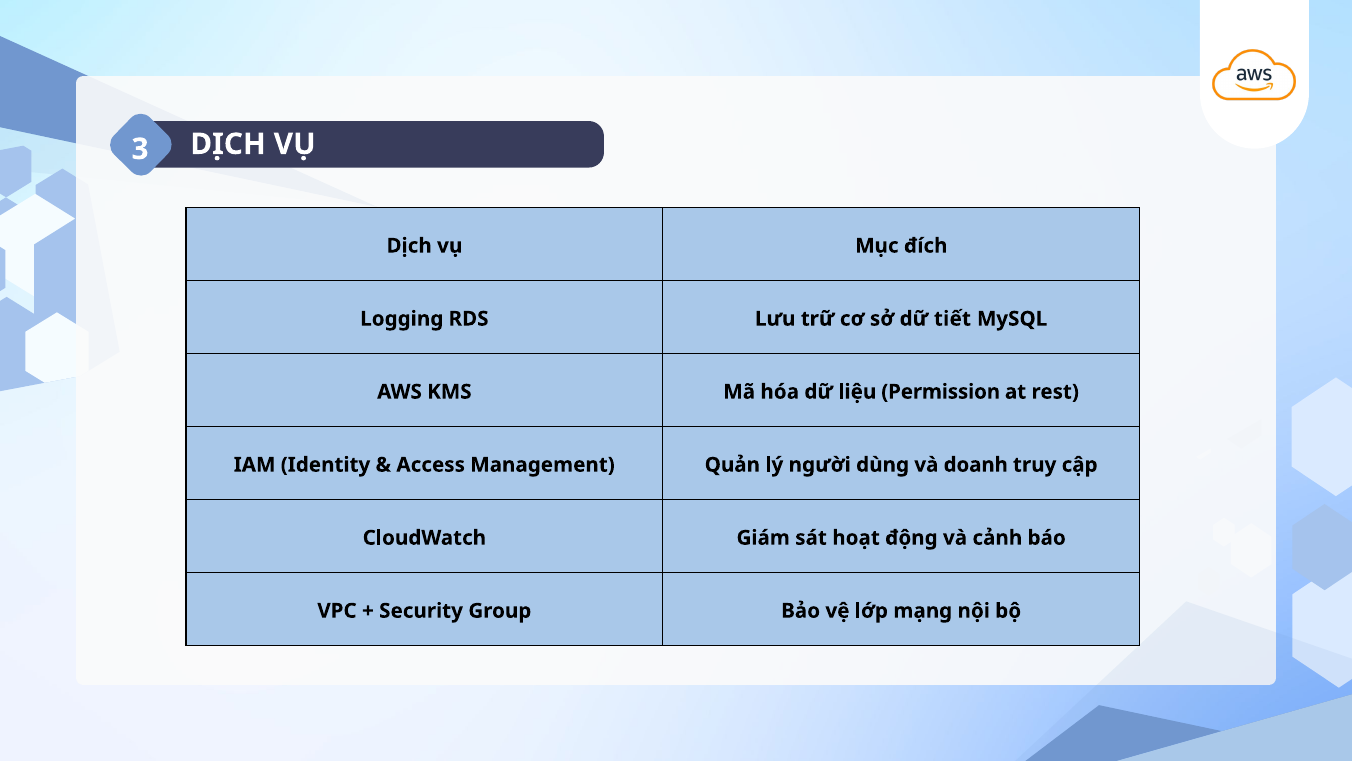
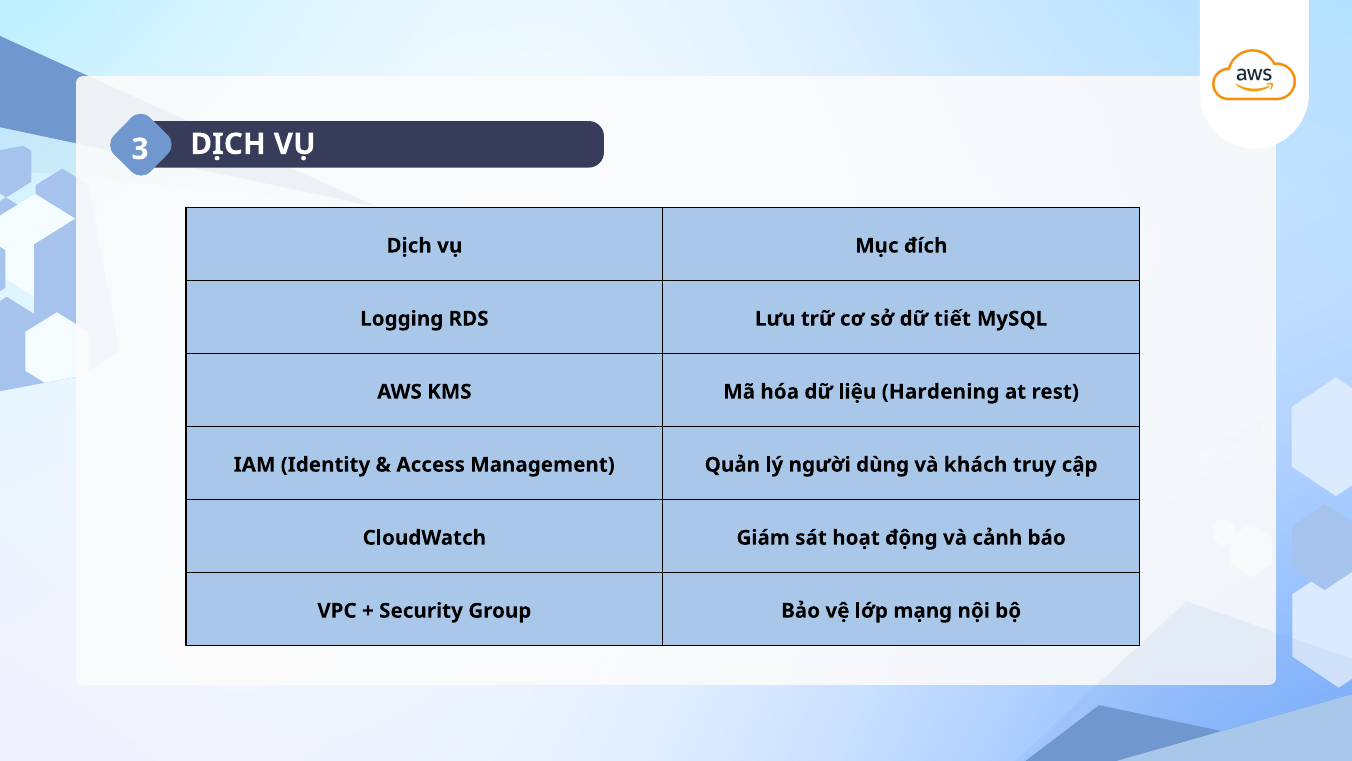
Permission: Permission -> Hardening (941, 392)
doanh: doanh -> khách (976, 465)
